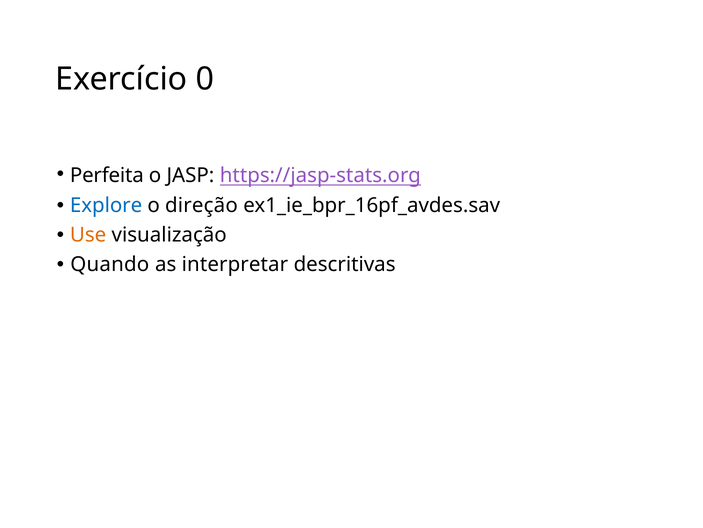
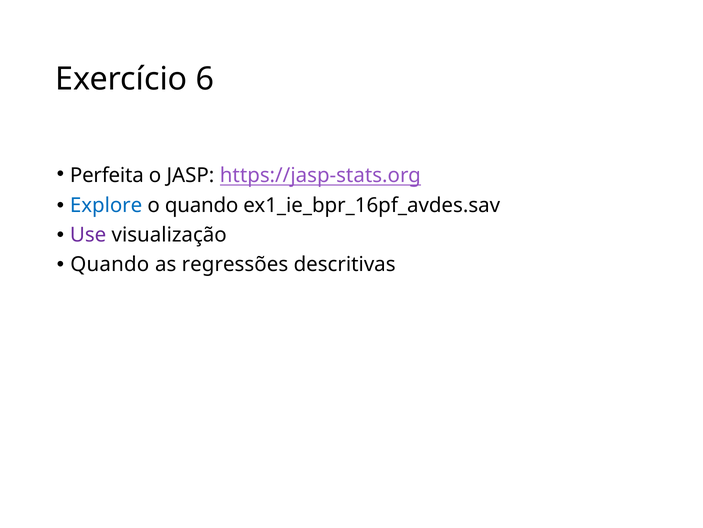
0: 0 -> 6 (205, 79)
o direção: direção -> quando (202, 205)
Use colour: orange -> purple (88, 235)
interpretar: interpretar -> regressões (235, 264)
